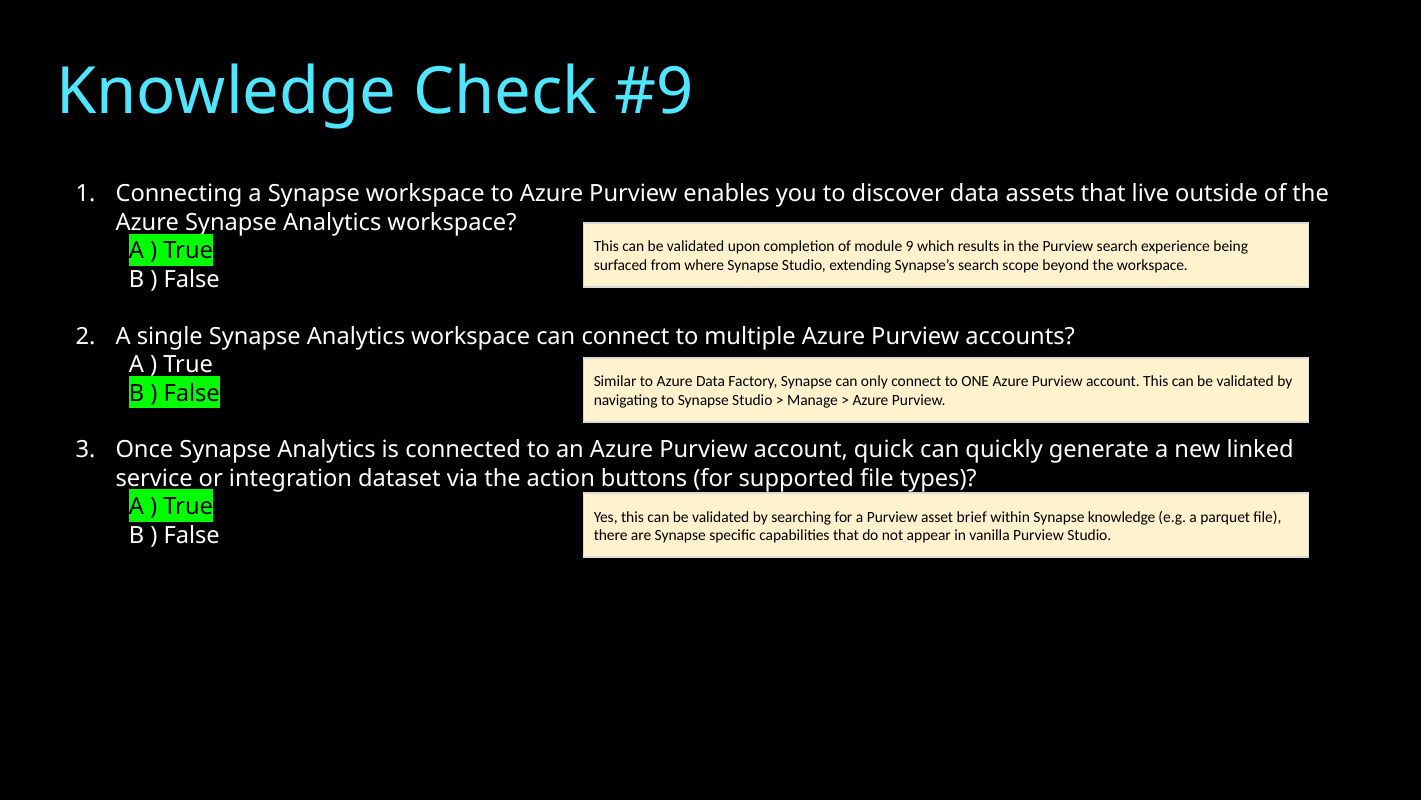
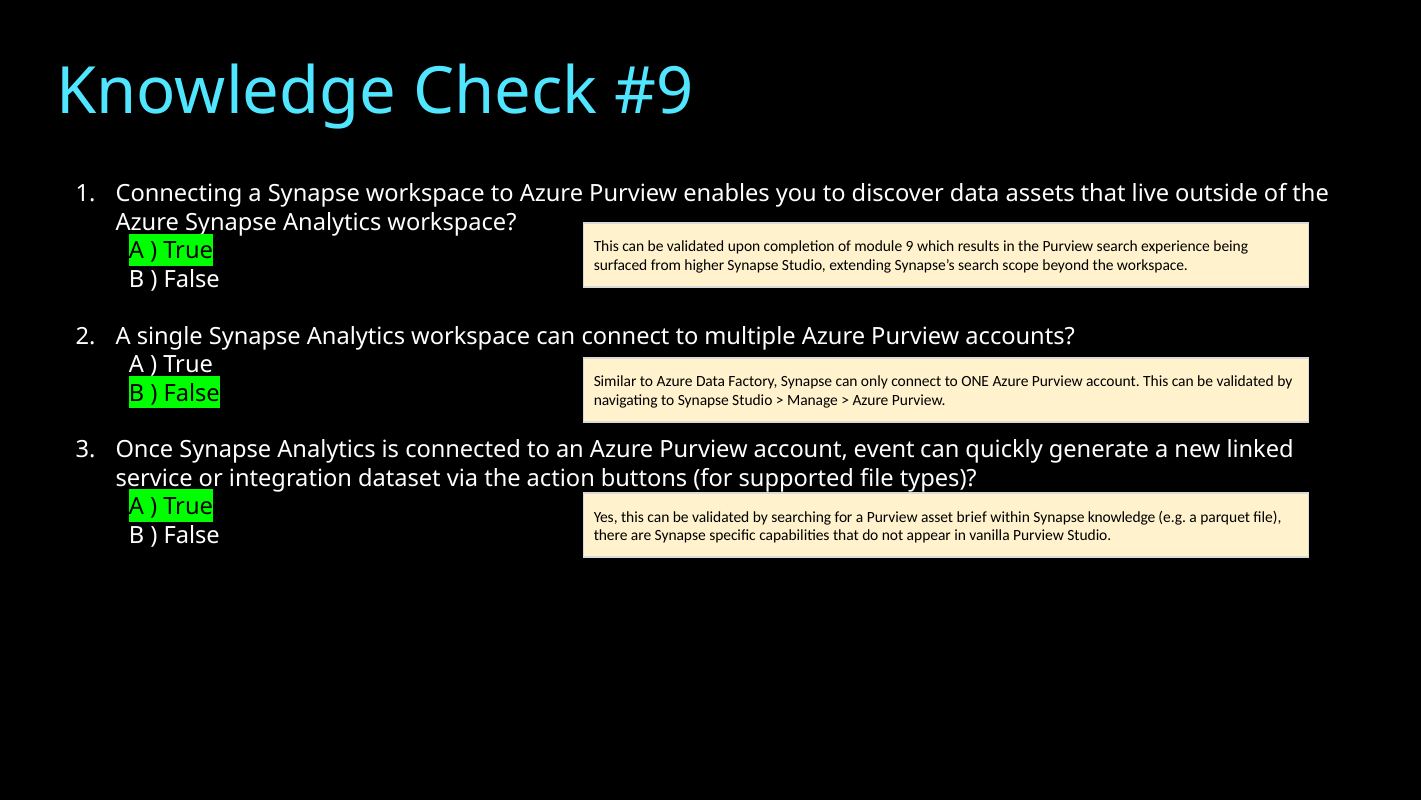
where: where -> higher (704, 265)
quick: quick -> event (884, 450)
